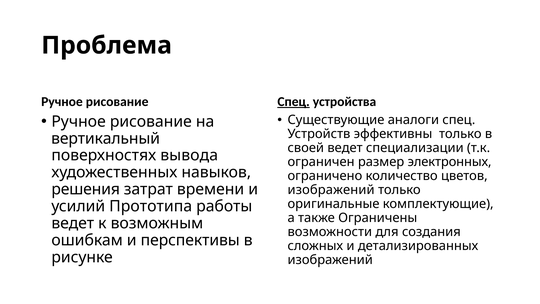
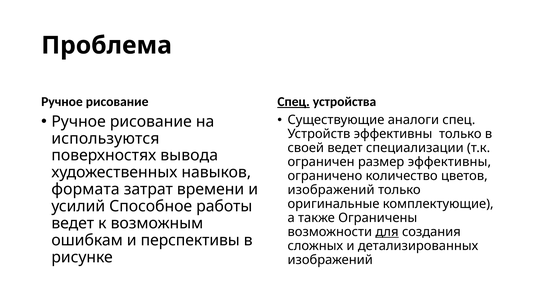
вертикальный: вертикальный -> используются (105, 138)
размер электронных: электронных -> эффективны (449, 162)
решения: решения -> формата (86, 189)
Прототипа: Прототипа -> Способное (151, 206)
для underline: none -> present (387, 232)
